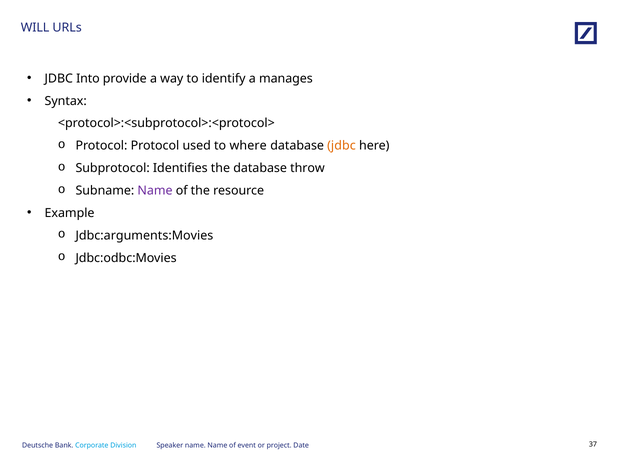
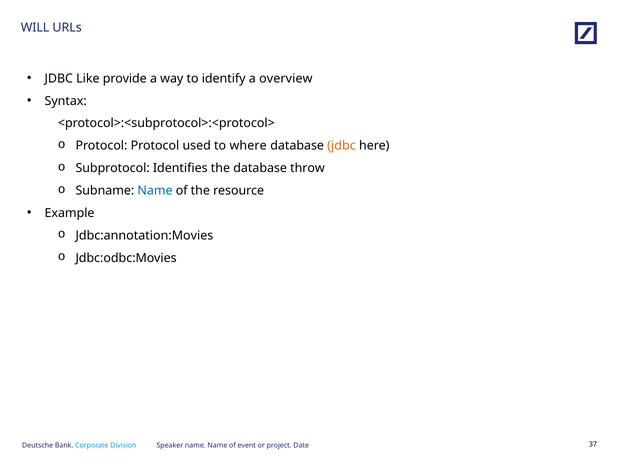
Into: Into -> Like (88, 79)
manages: manages -> overview (286, 79)
Name colour: purple -> blue (155, 191)
Jdbc:arguments:Movies: Jdbc:arguments:Movies -> Jdbc:annotation:Movies (144, 236)
